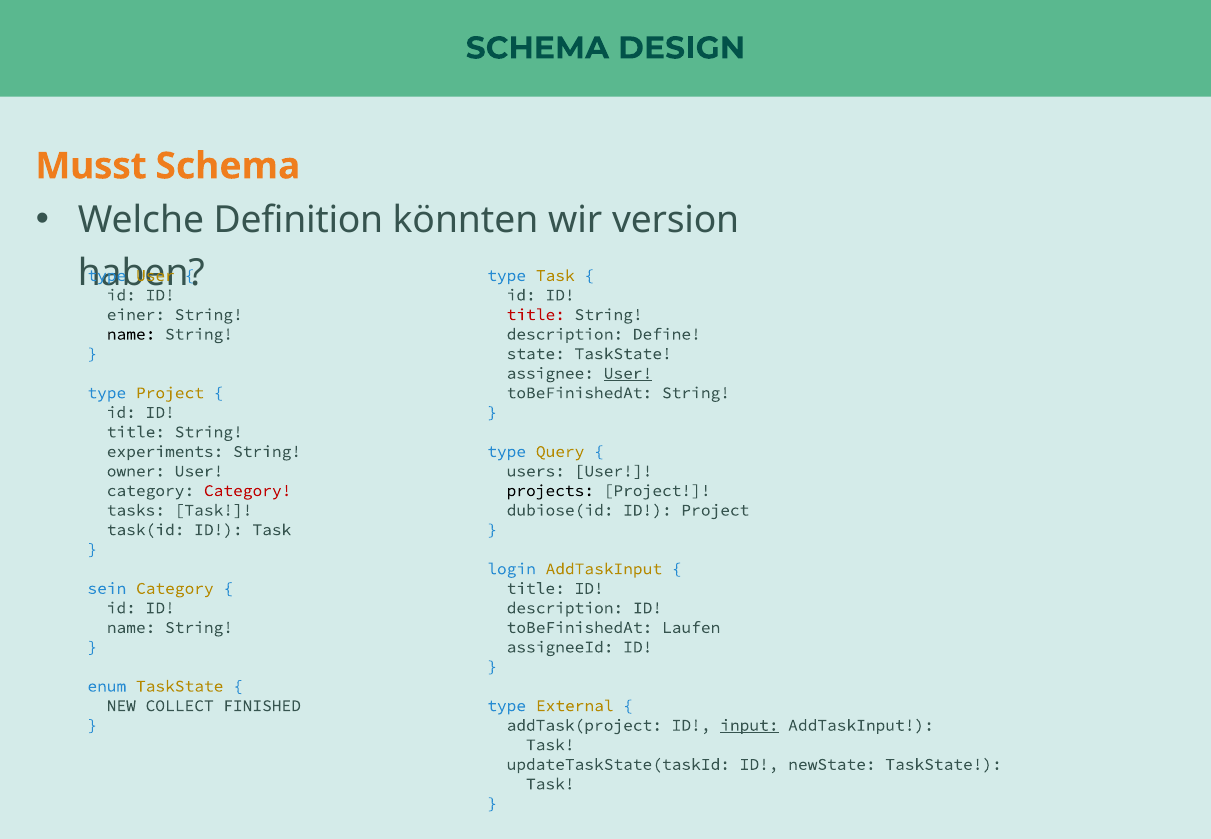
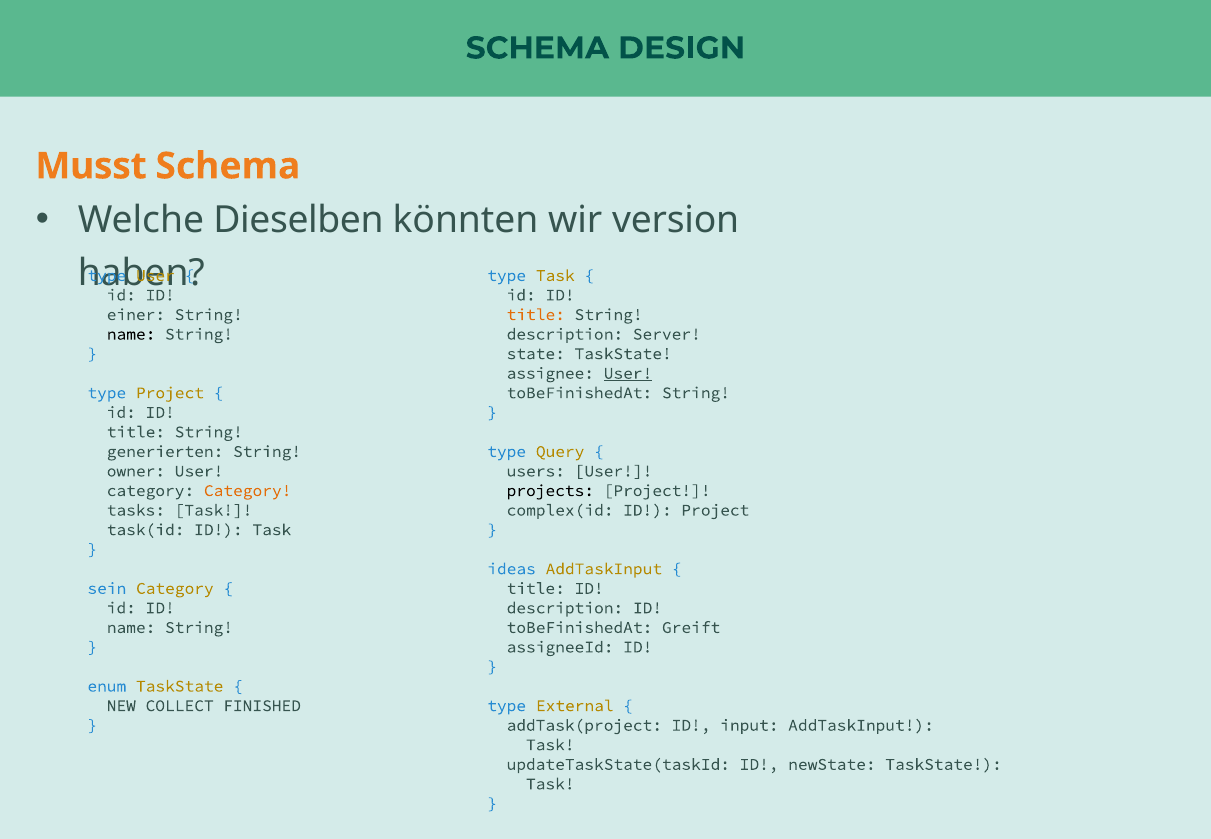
Definition: Definition -> Dieselben (298, 220)
title colour: red -> orange (536, 314)
Define: Define -> Server (667, 334)
experiments: experiments -> generierten (165, 451)
Category colour: red -> orange (248, 490)
dubiose(id: dubiose(id -> complex(id (560, 510)
login: login -> ideas (512, 568)
Laufen: Laufen -> Greift (691, 627)
input underline: present -> none (749, 725)
